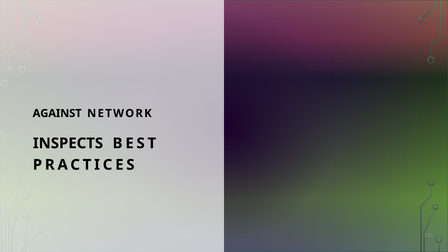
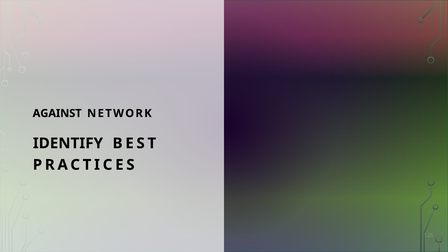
INSPECTS: INSPECTS -> IDENTIFY (68, 143)
